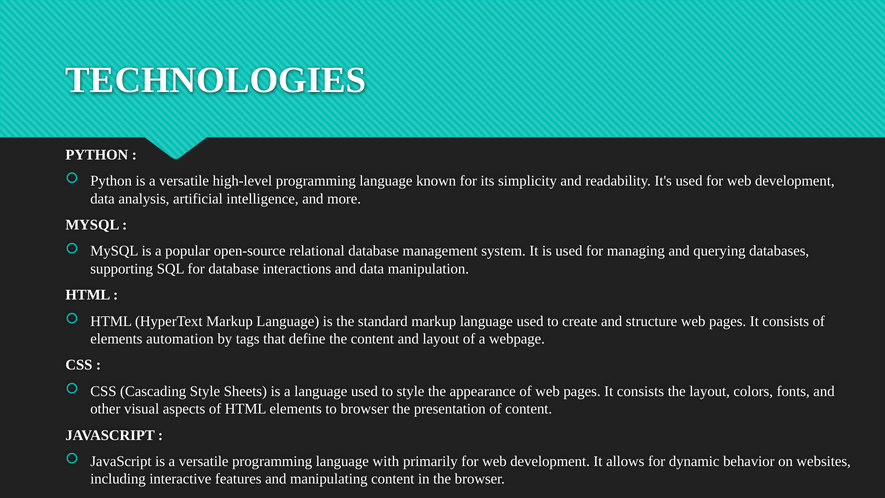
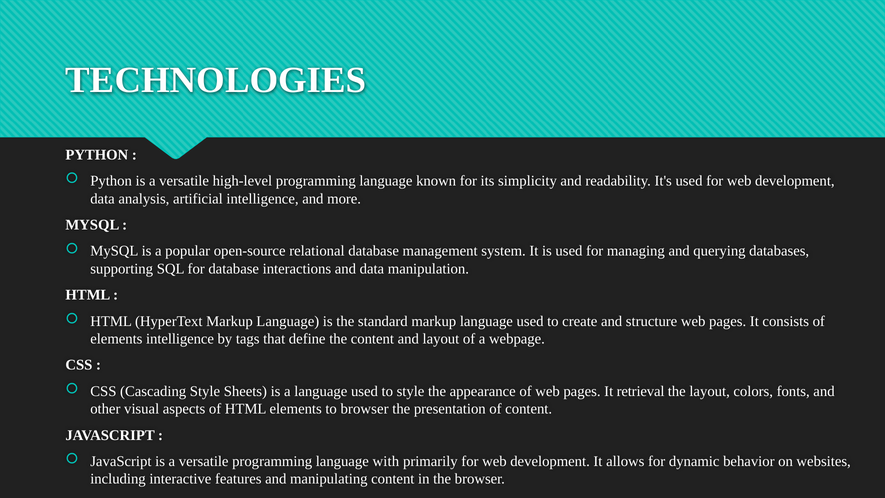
elements automation: automation -> intelligence (180, 339)
consists: consists -> retrieval (641, 391)
